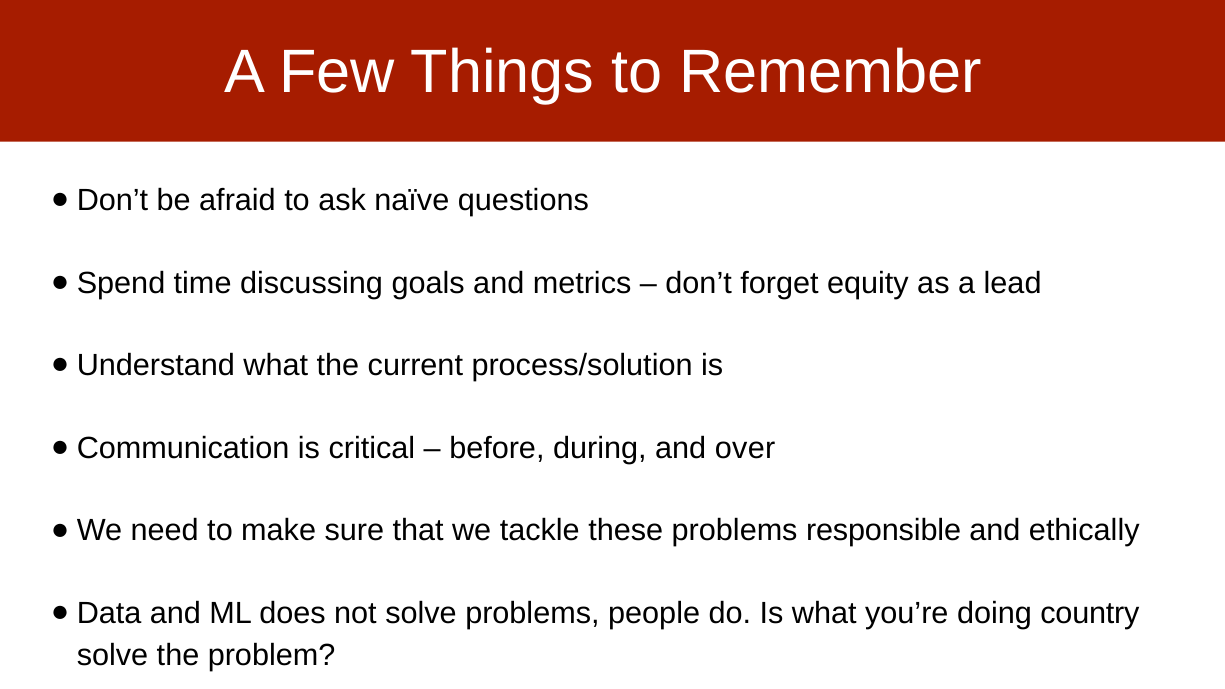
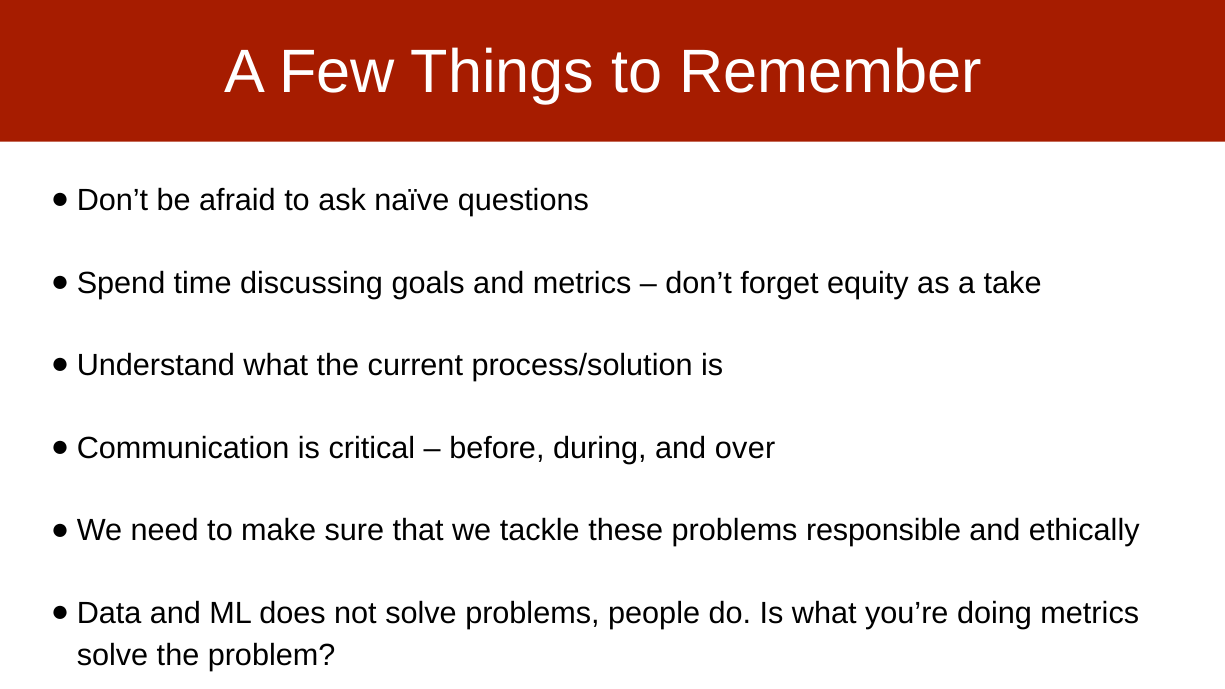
lead: lead -> take (1013, 283)
doing country: country -> metrics (1090, 613)
